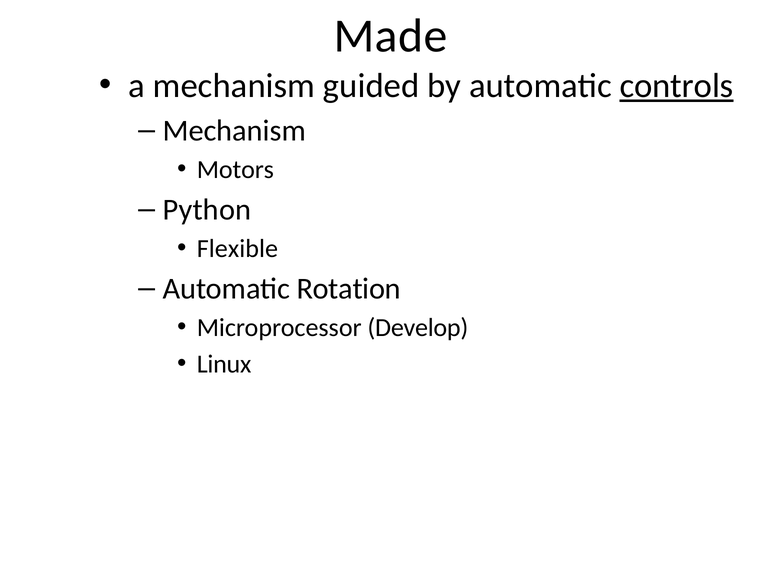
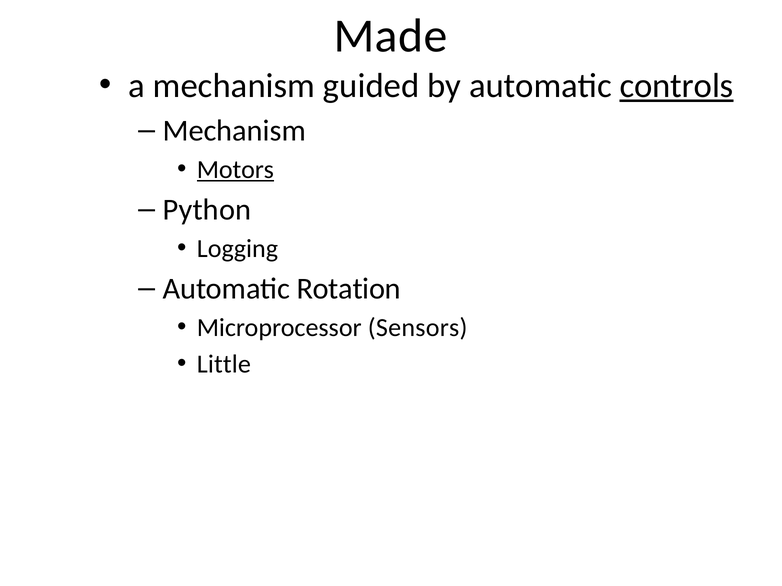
Motors underline: none -> present (235, 170)
Flexible: Flexible -> Logging (237, 249)
Develop: Develop -> Sensors (418, 328)
Linux: Linux -> Little (224, 364)
